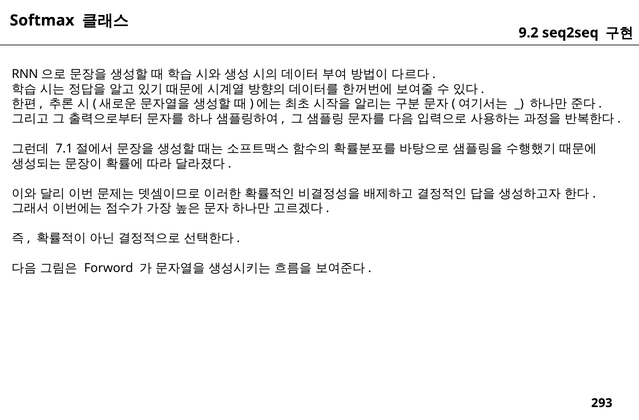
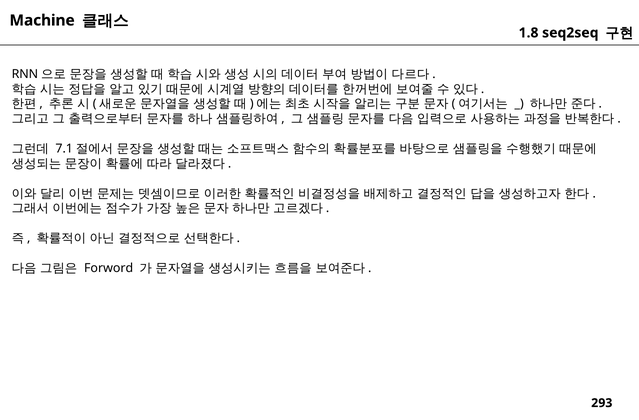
Softmax: Softmax -> Machine (42, 20)
9.2: 9.2 -> 1.8 (529, 33)
